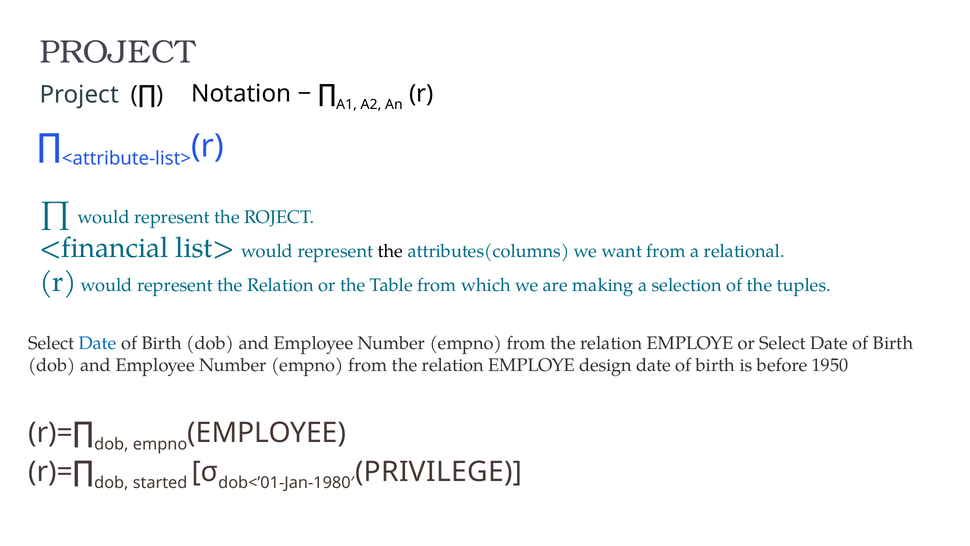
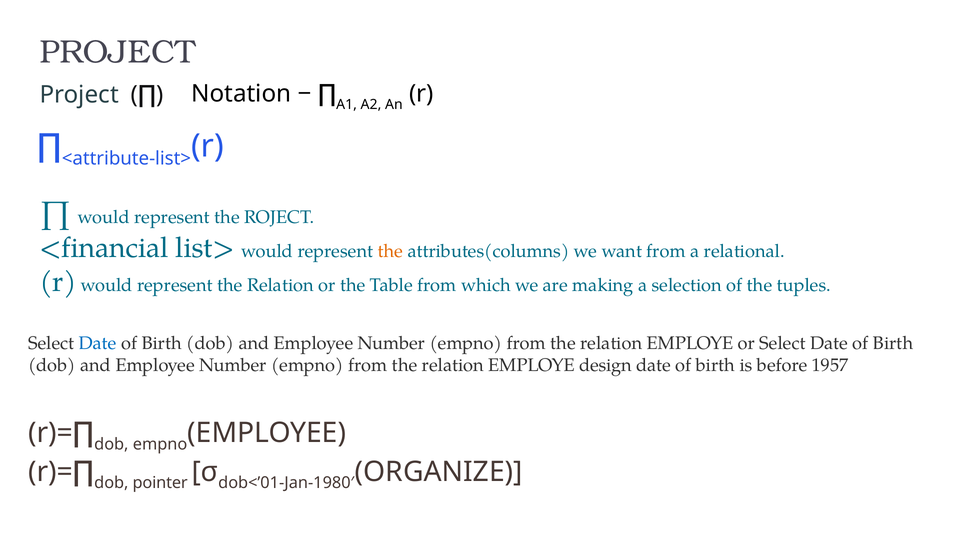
the colour: black -> orange (390, 251)
1950: 1950 -> 1957 (830, 365)
started: started -> pointer (160, 482)
PRIVILEGE: PRIVILEGE -> ORGANIZE (439, 471)
